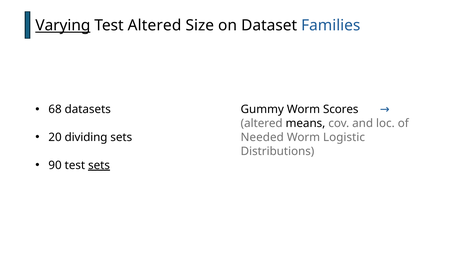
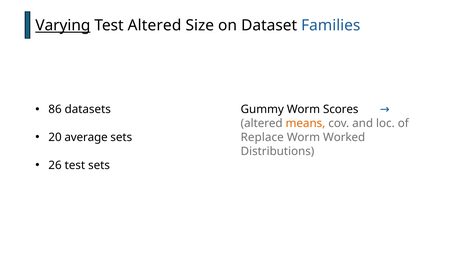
68: 68 -> 86 (55, 110)
means colour: black -> orange (305, 123)
dividing: dividing -> average (86, 137)
Needed: Needed -> Replace (262, 137)
Logistic: Logistic -> Worked (344, 137)
90: 90 -> 26 (55, 165)
sets underline: present -> none (99, 165)
